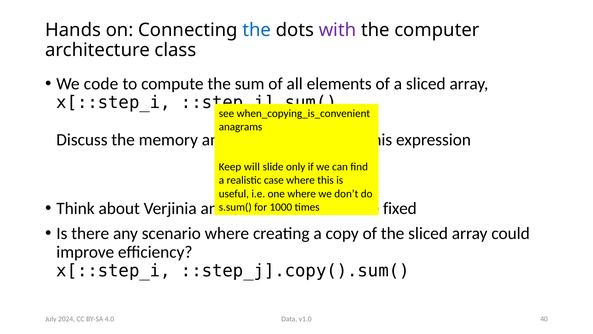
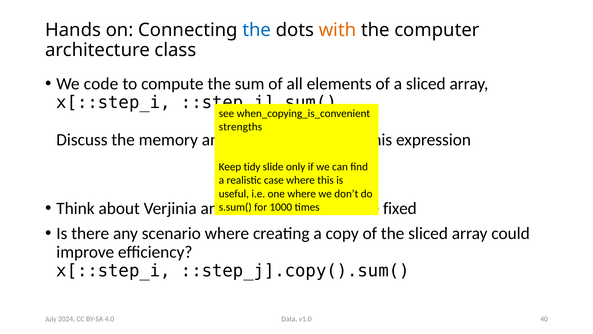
with colour: purple -> orange (338, 30)
anagrams: anagrams -> strengths (240, 127)
will: will -> tidy (252, 167)
